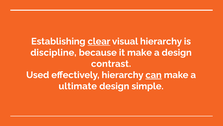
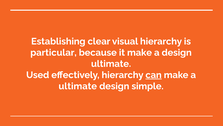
clear underline: present -> none (99, 41)
discipline: discipline -> particular (53, 52)
contrast: contrast -> ultimate (111, 64)
